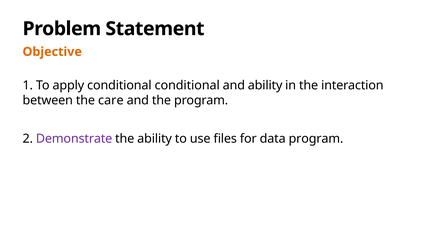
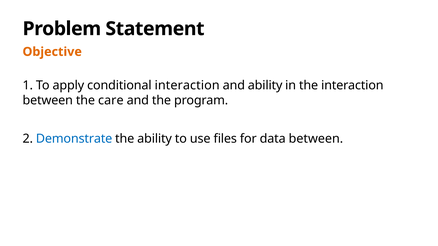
conditional conditional: conditional -> interaction (187, 86)
Demonstrate colour: purple -> blue (74, 139)
data program: program -> between (316, 139)
